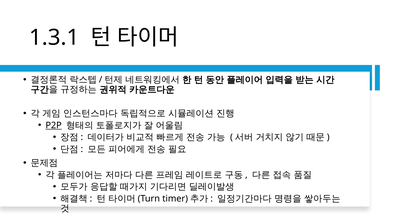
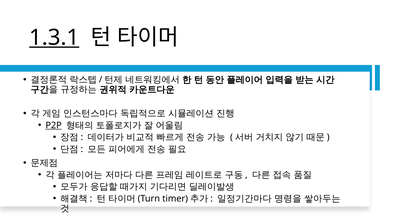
1.3.1 underline: none -> present (54, 38)
